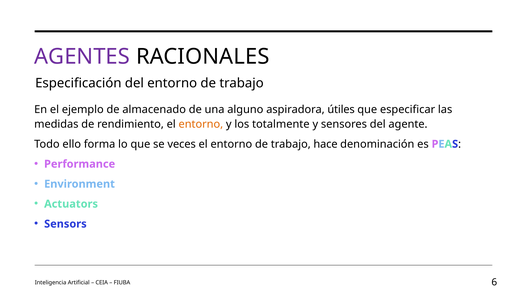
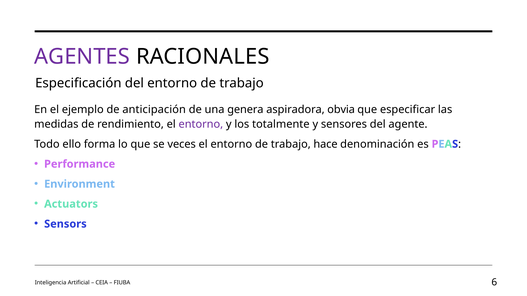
almacenado: almacenado -> anticipación (154, 110)
alguno: alguno -> genera (245, 110)
útiles: útiles -> obvia (341, 110)
entorno colour: orange -> purple (201, 124)
